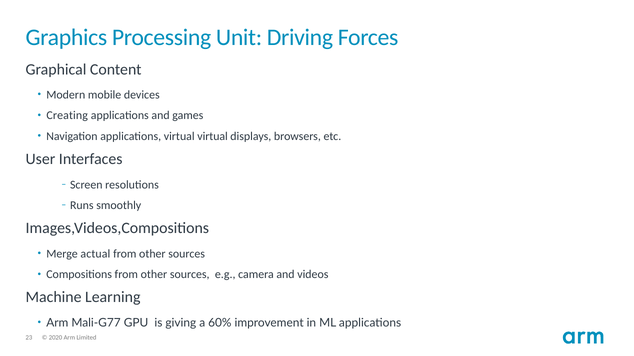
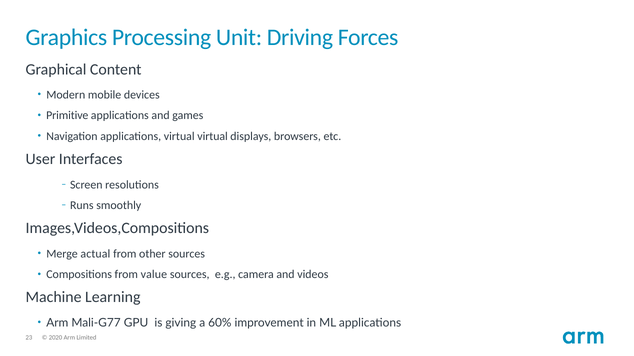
Creating: Creating -> Primitive (67, 116)
Compositions from other: other -> value (154, 275)
